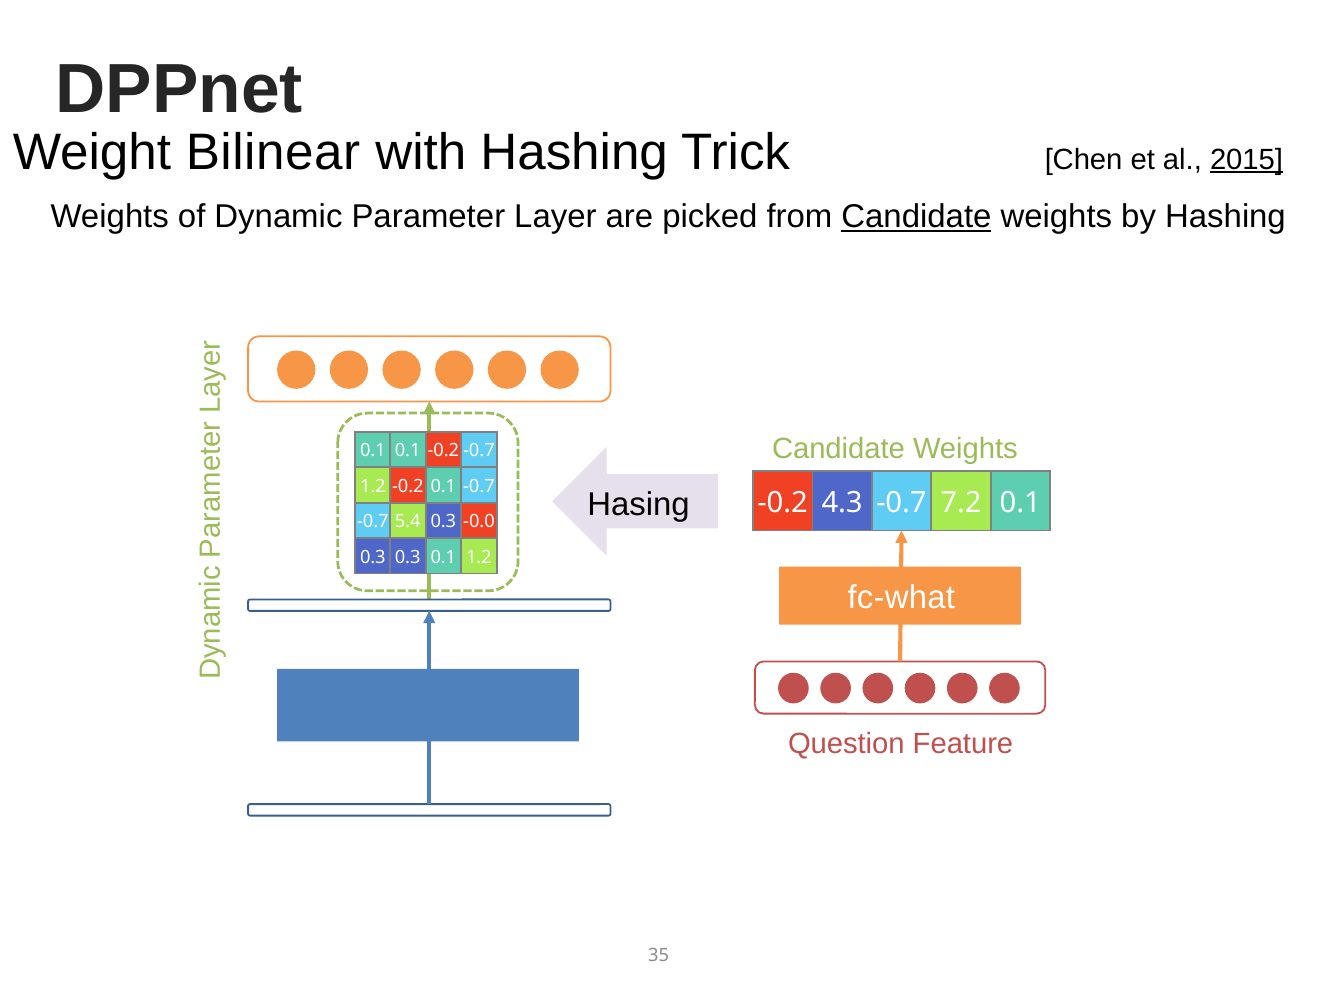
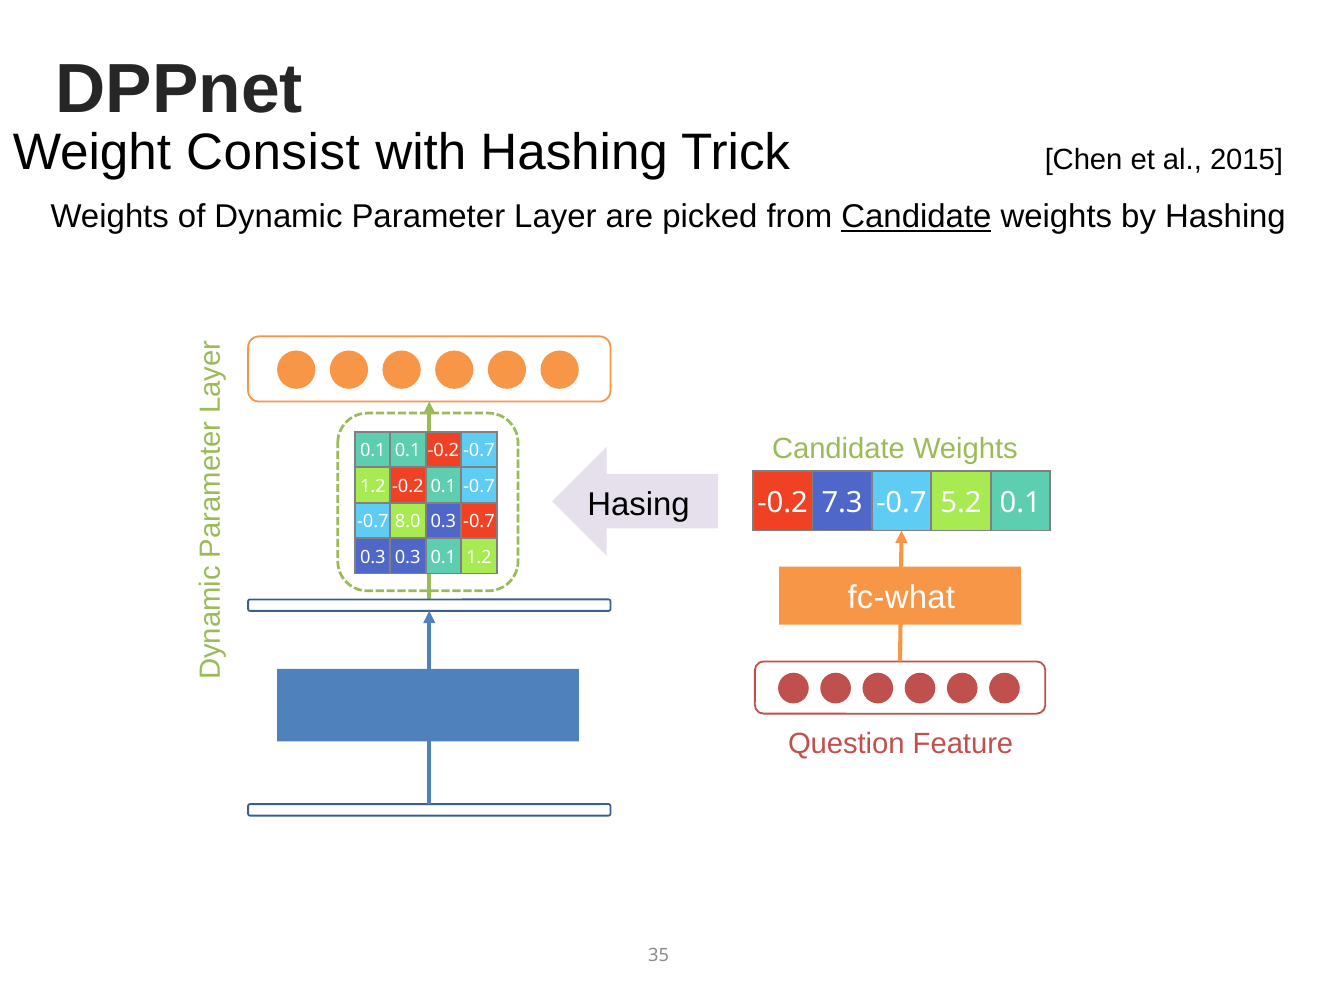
Bilinear: Bilinear -> Consist (273, 153)
2015 underline: present -> none (1246, 159)
4.3: 4.3 -> 7.3 (842, 503)
7.2: 7.2 -> 5.2 (961, 503)
5.4: 5.4 -> 8.0 (408, 522)
0.3 -0.0: -0.0 -> -0.7 (479, 522)
